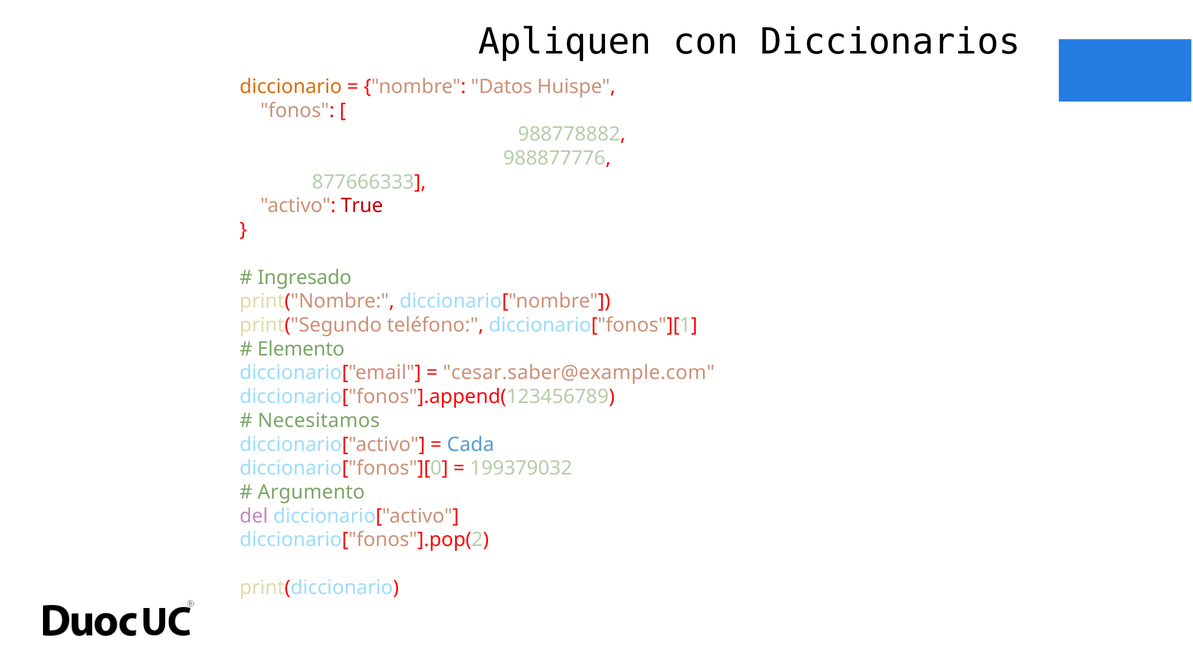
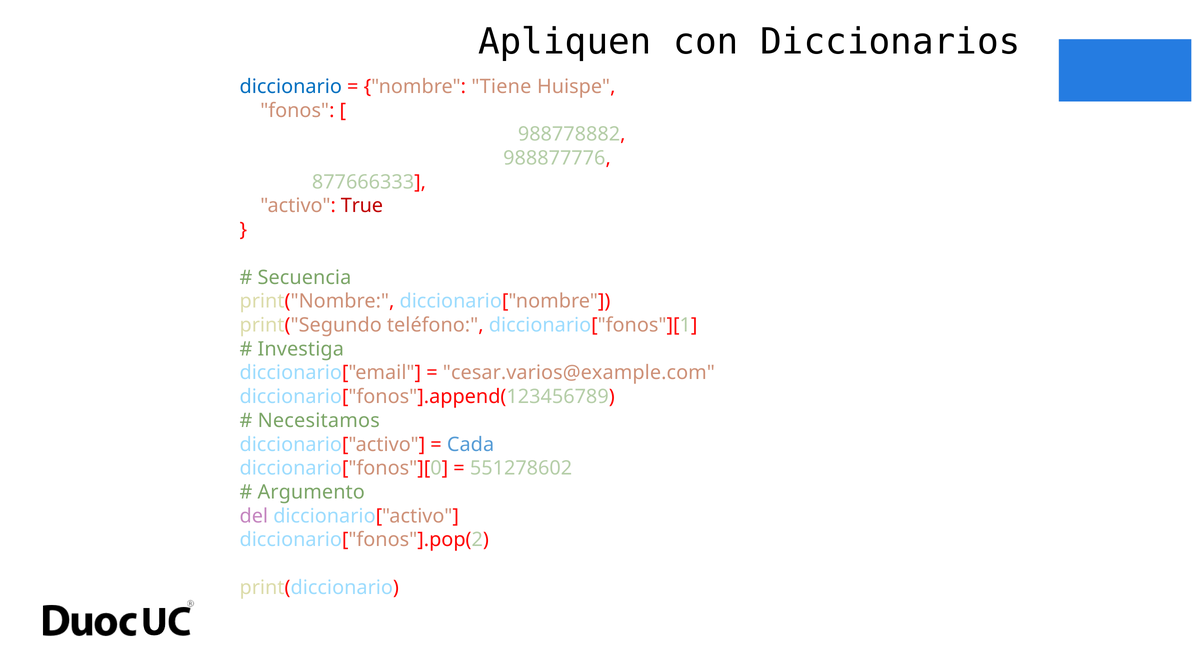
diccionario colour: orange -> blue (291, 87)
Datos: Datos -> Tiene (501, 87)
Ingresado: Ingresado -> Secuencia (304, 277)
Elemento: Elemento -> Investiga (301, 349)
cesar.saber@example.com: cesar.saber@example.com -> cesar.varios@example.com (579, 373)
199379032: 199379032 -> 551278602 (521, 468)
